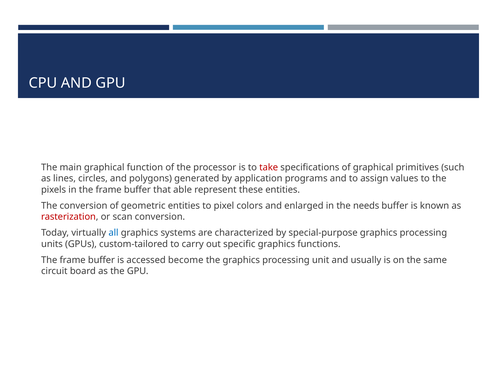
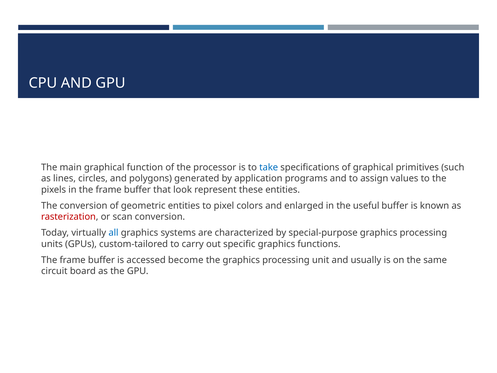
take colour: red -> blue (269, 167)
able: able -> look (183, 190)
needs: needs -> useful (366, 206)
